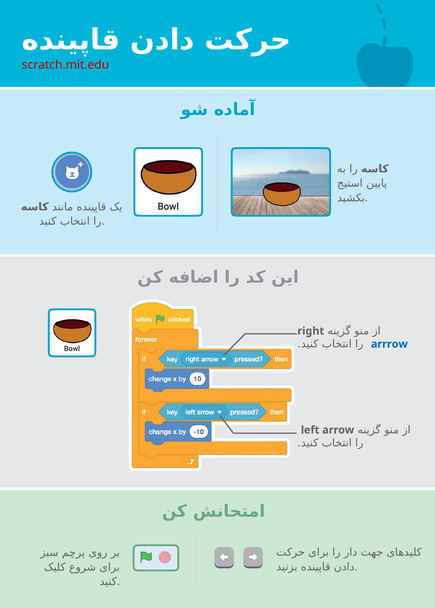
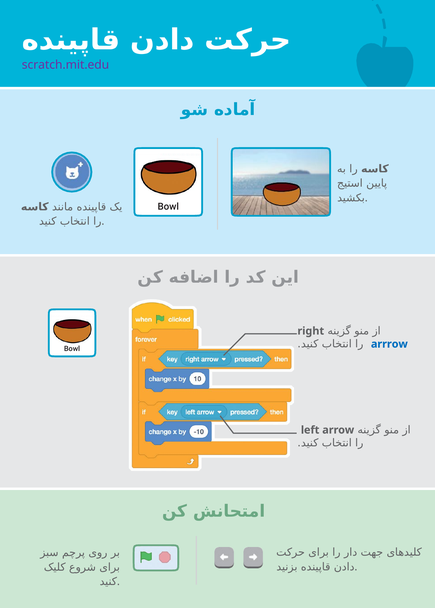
scratch.mit.edu colour: red -> purple (65, 65)
